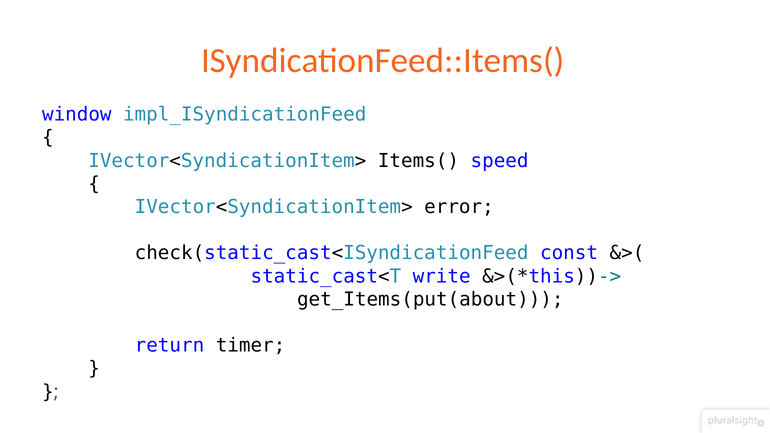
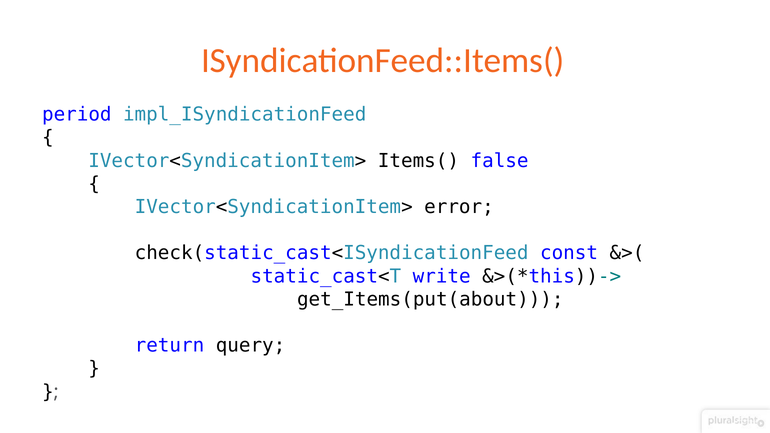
window: window -> period (77, 115)
speed: speed -> false (500, 161)
timer: timer -> query (251, 346)
